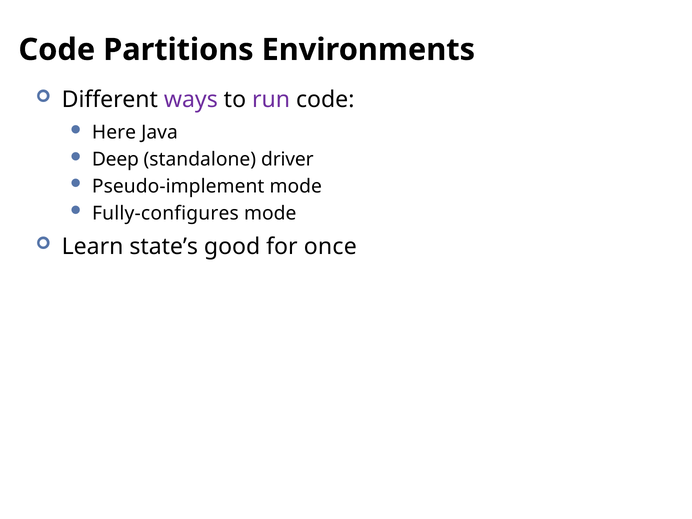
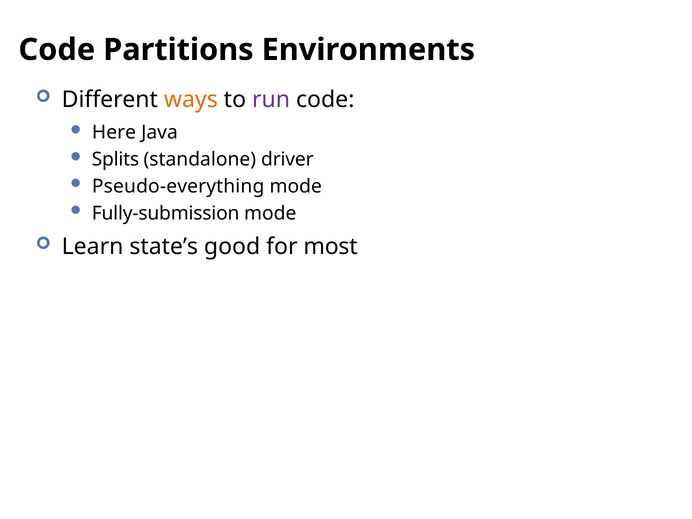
ways colour: purple -> orange (191, 100)
Deep: Deep -> Splits (115, 159)
Pseudo-implement: Pseudo-implement -> Pseudo-everything (178, 186)
Fully-configures: Fully-configures -> Fully-submission (166, 213)
once: once -> most (331, 247)
